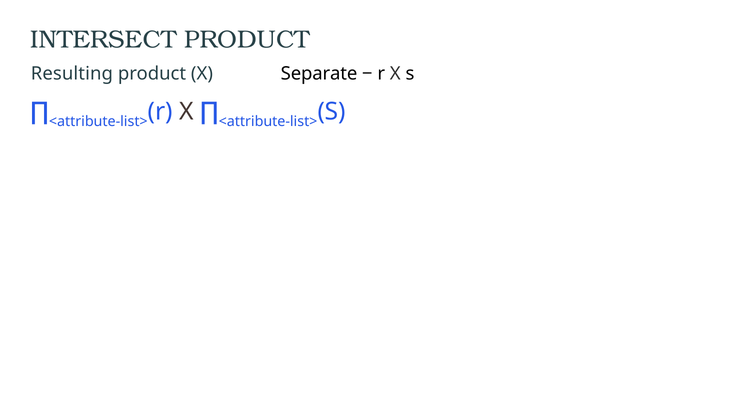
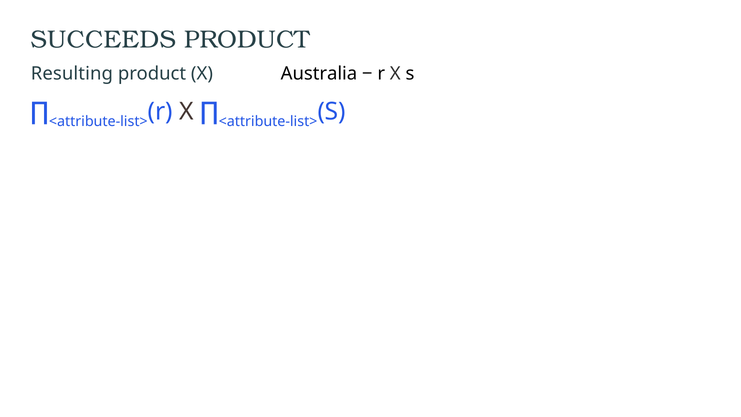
INTERSECT: INTERSECT -> SUCCEEDS (103, 40)
Separate: Separate -> Australia (319, 74)
